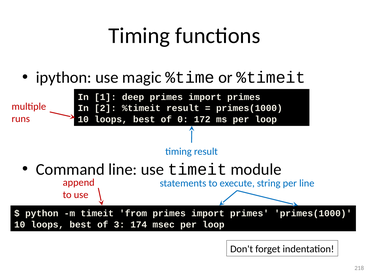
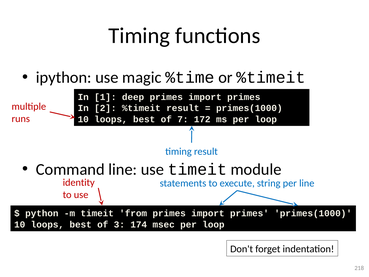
0: 0 -> 7 (183, 119)
append: append -> identity (79, 182)
